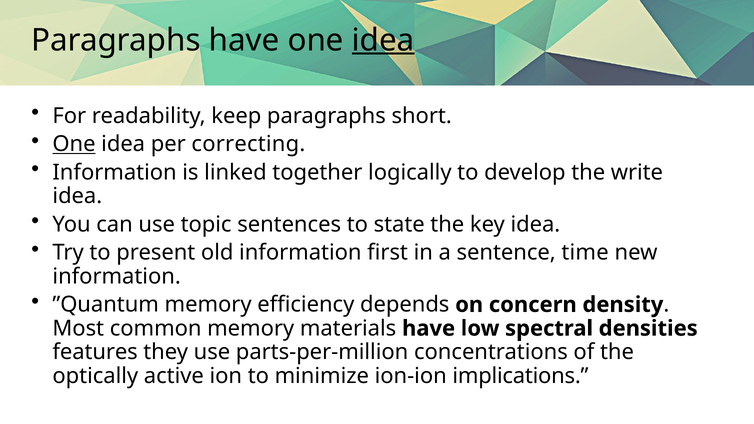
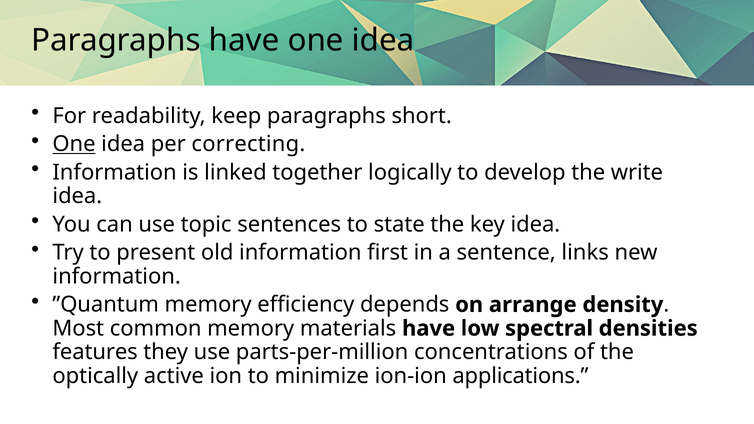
idea underline: present -> none (383, 40)
time: time -> links (585, 253)
concern: concern -> arrange (533, 305)
implications: implications -> applications (520, 376)
